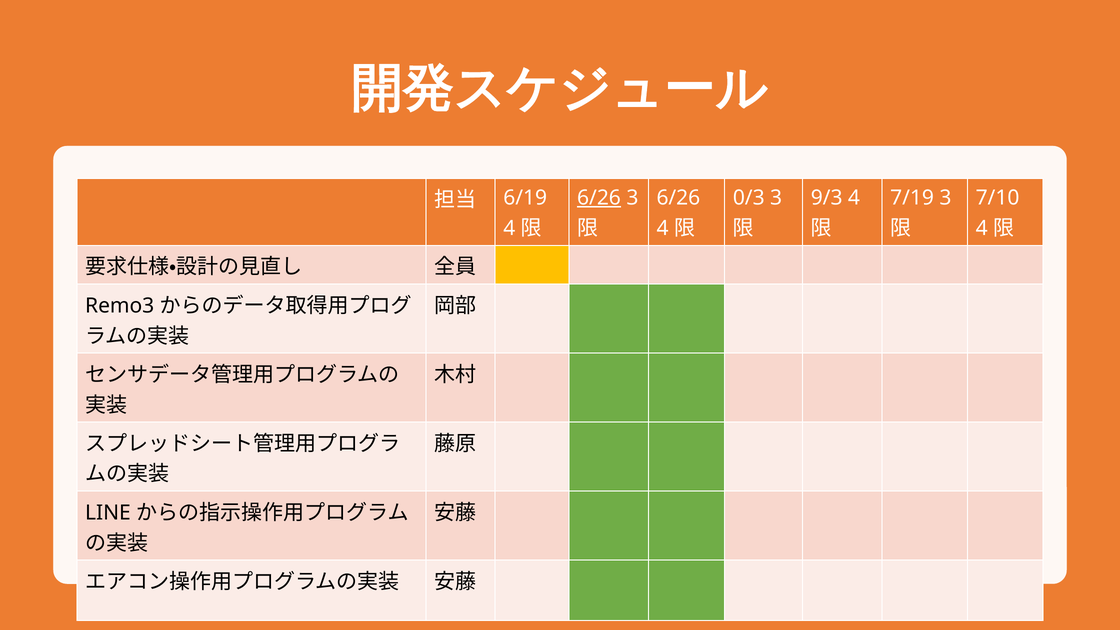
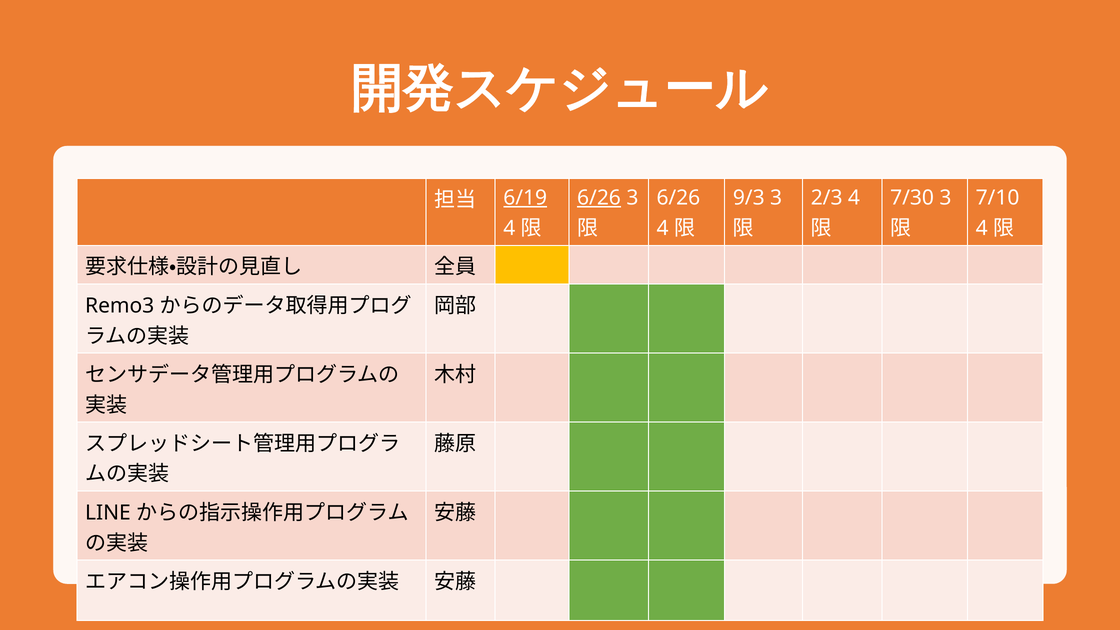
6/19 underline: none -> present (525, 198)
0/3: 0/3 -> 9/3 (749, 198)
9/3: 9/3 -> 2/3 (827, 198)
7/19: 7/19 -> 7/30 (912, 198)
